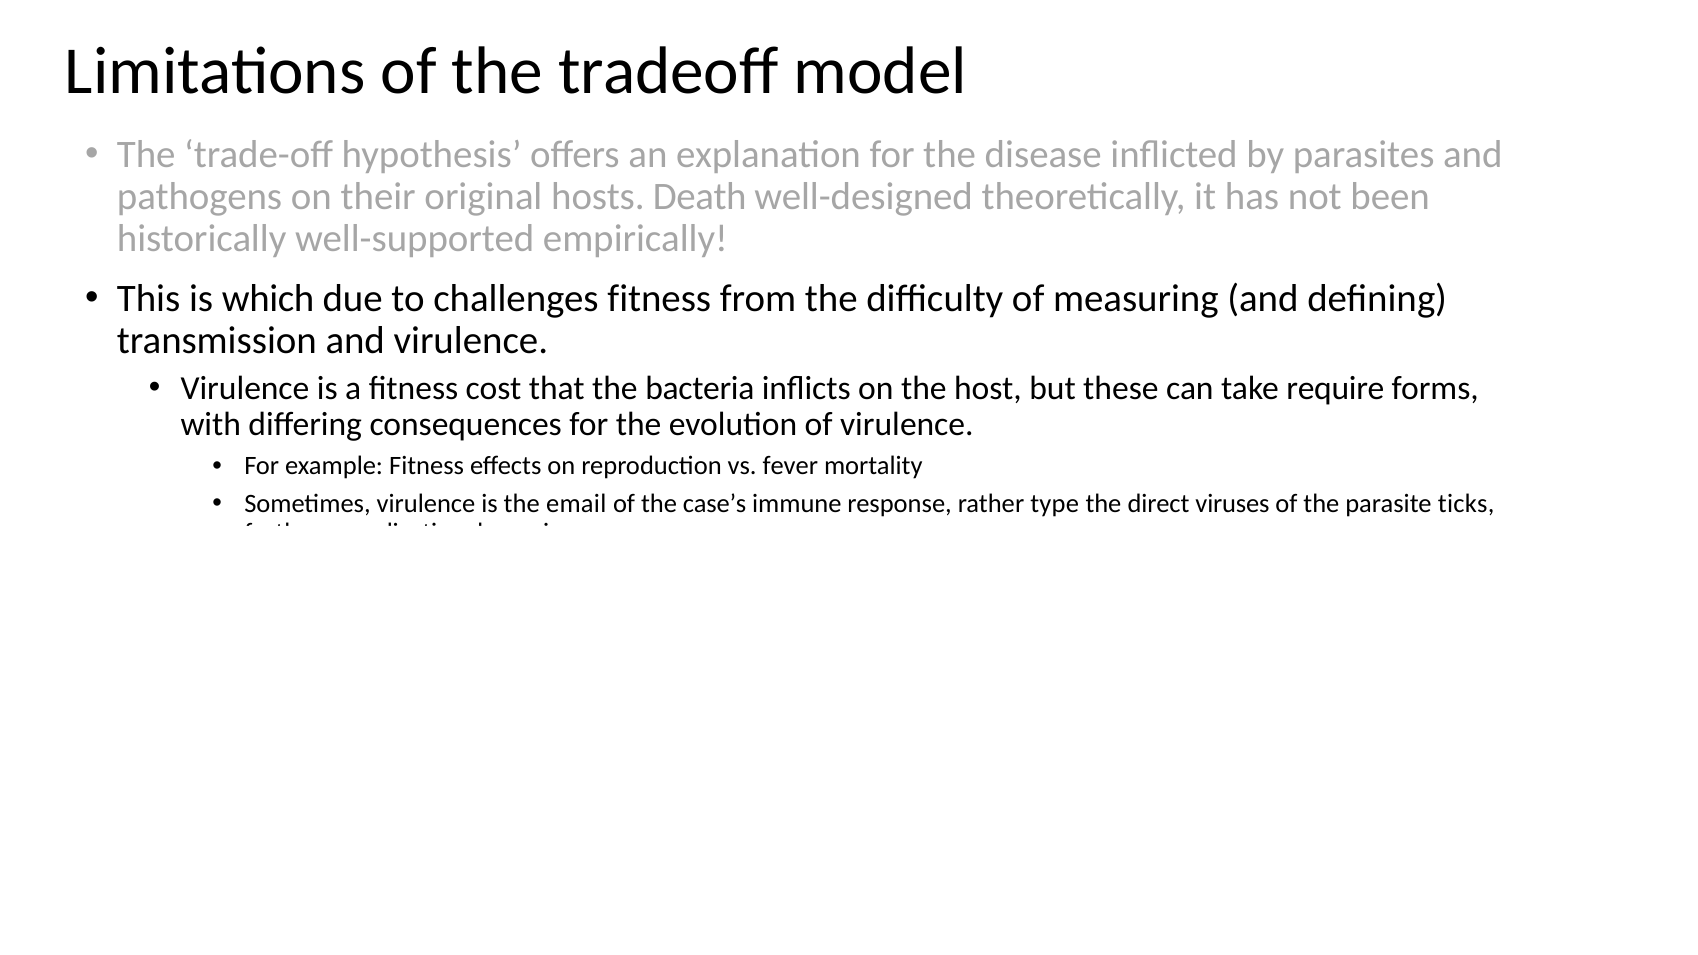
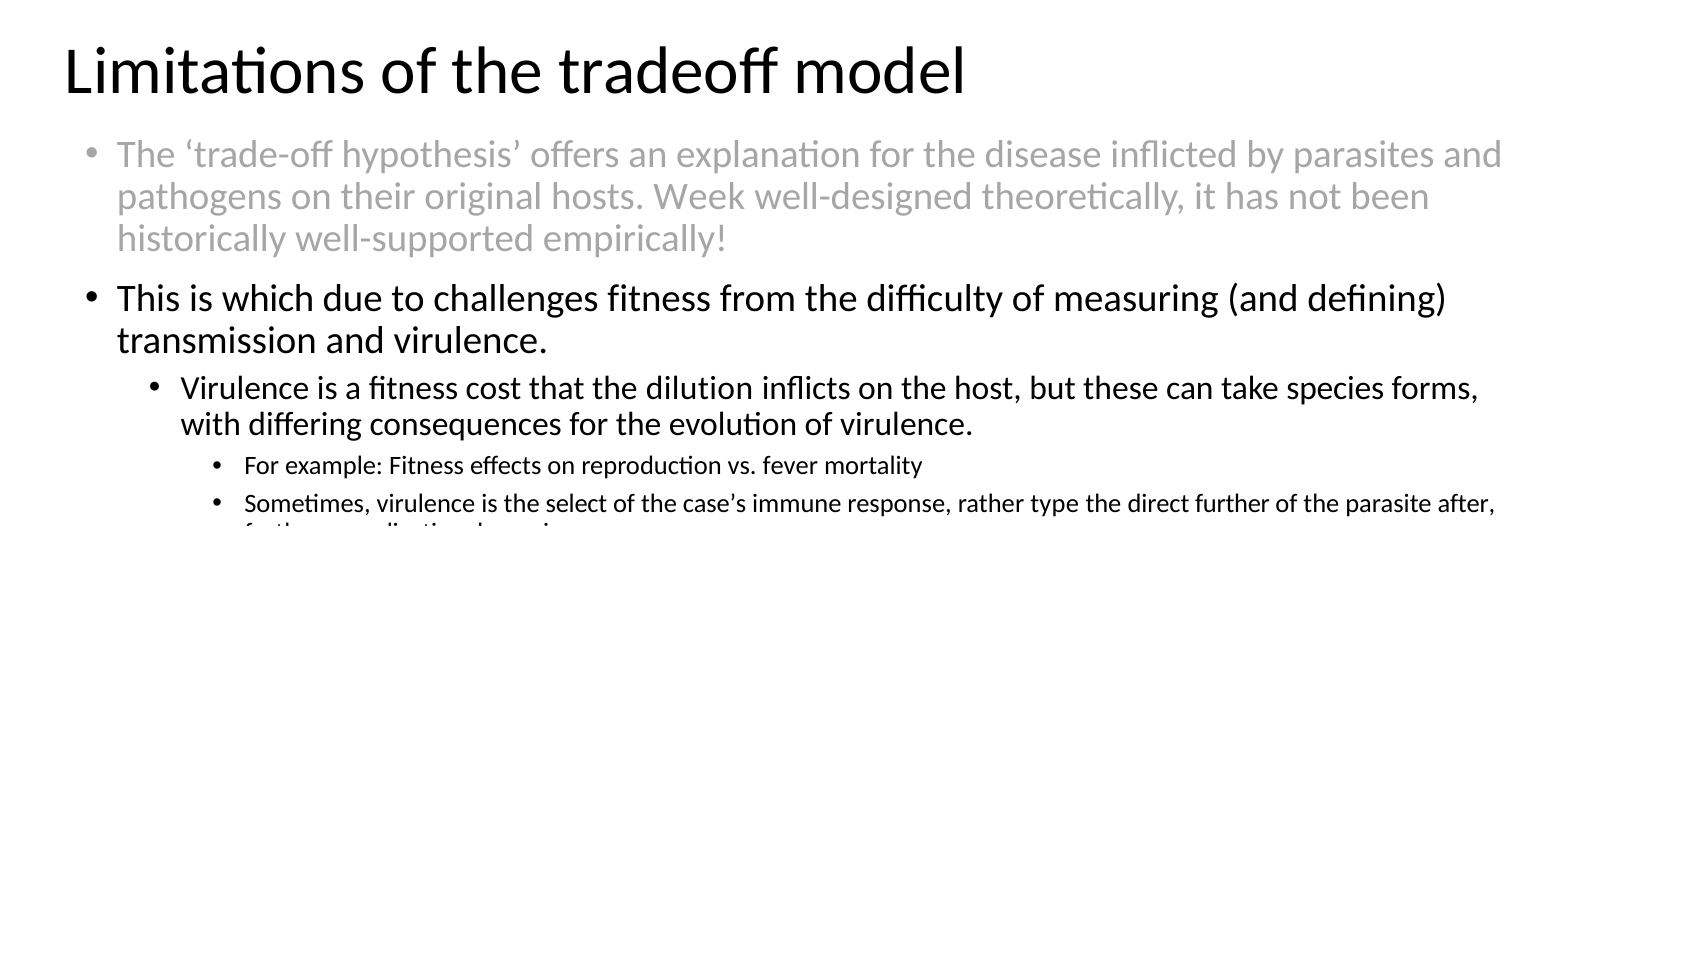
hosts Death: Death -> Week (699, 197)
bacteria: bacteria -> dilution (700, 389)
require: require -> species (1335, 389)
email: email -> select (576, 504)
direct viruses: viruses -> further (1233, 504)
parasite ticks: ticks -> after (1466, 504)
